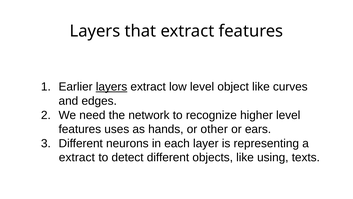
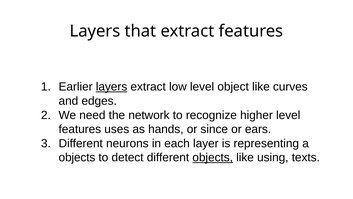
other: other -> since (214, 129)
extract: extract -> objects (77, 157)
objects underline: none -> present (213, 157)
